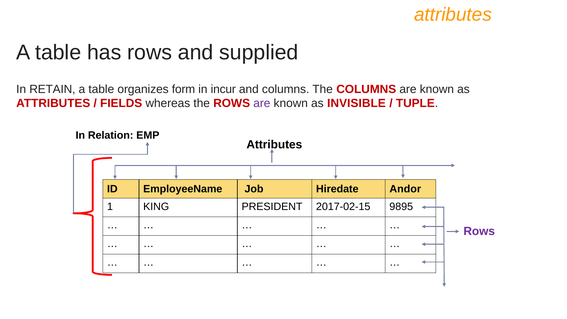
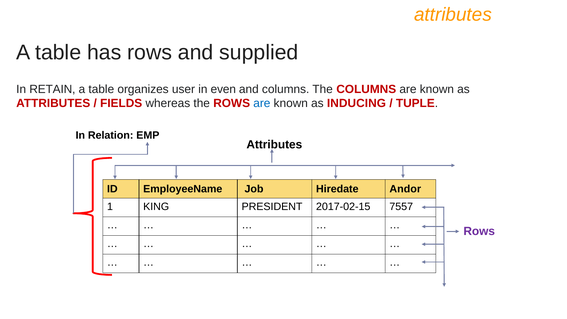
form: form -> user (183, 89)
incur: incur -> even (223, 89)
are colour: purple -> blue (262, 103)
INVISIBLE: INVISIBLE -> INDUCING (356, 103)
9895: 9895 -> 7557 (401, 206)
